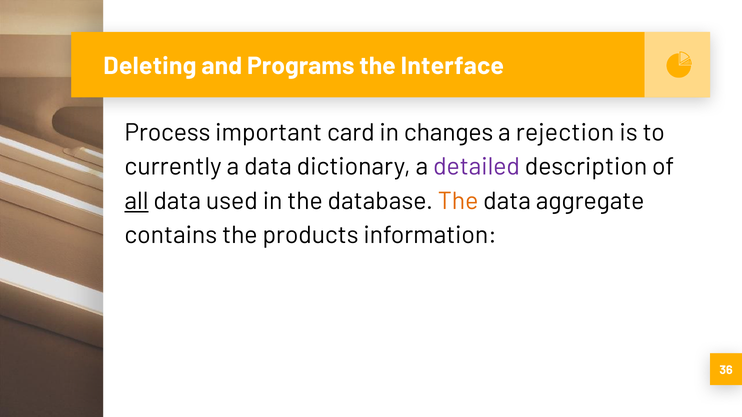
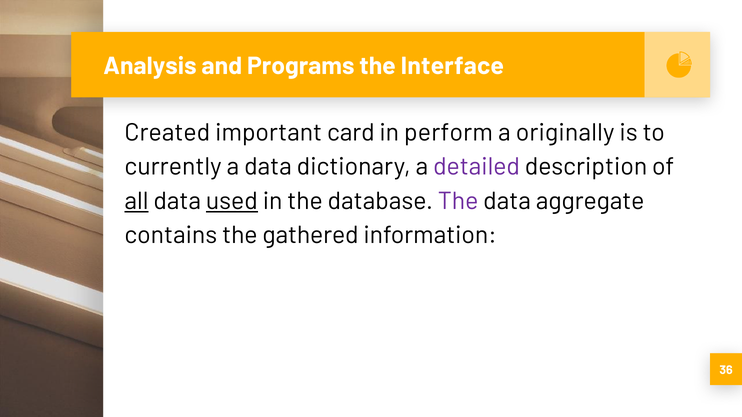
Deleting: Deleting -> Analysis (150, 66)
Process: Process -> Created (167, 133)
changes: changes -> perform (448, 133)
rejection: rejection -> originally (565, 133)
used underline: none -> present (232, 201)
The colour: orange -> purple (458, 201)
products: products -> gathered (311, 235)
